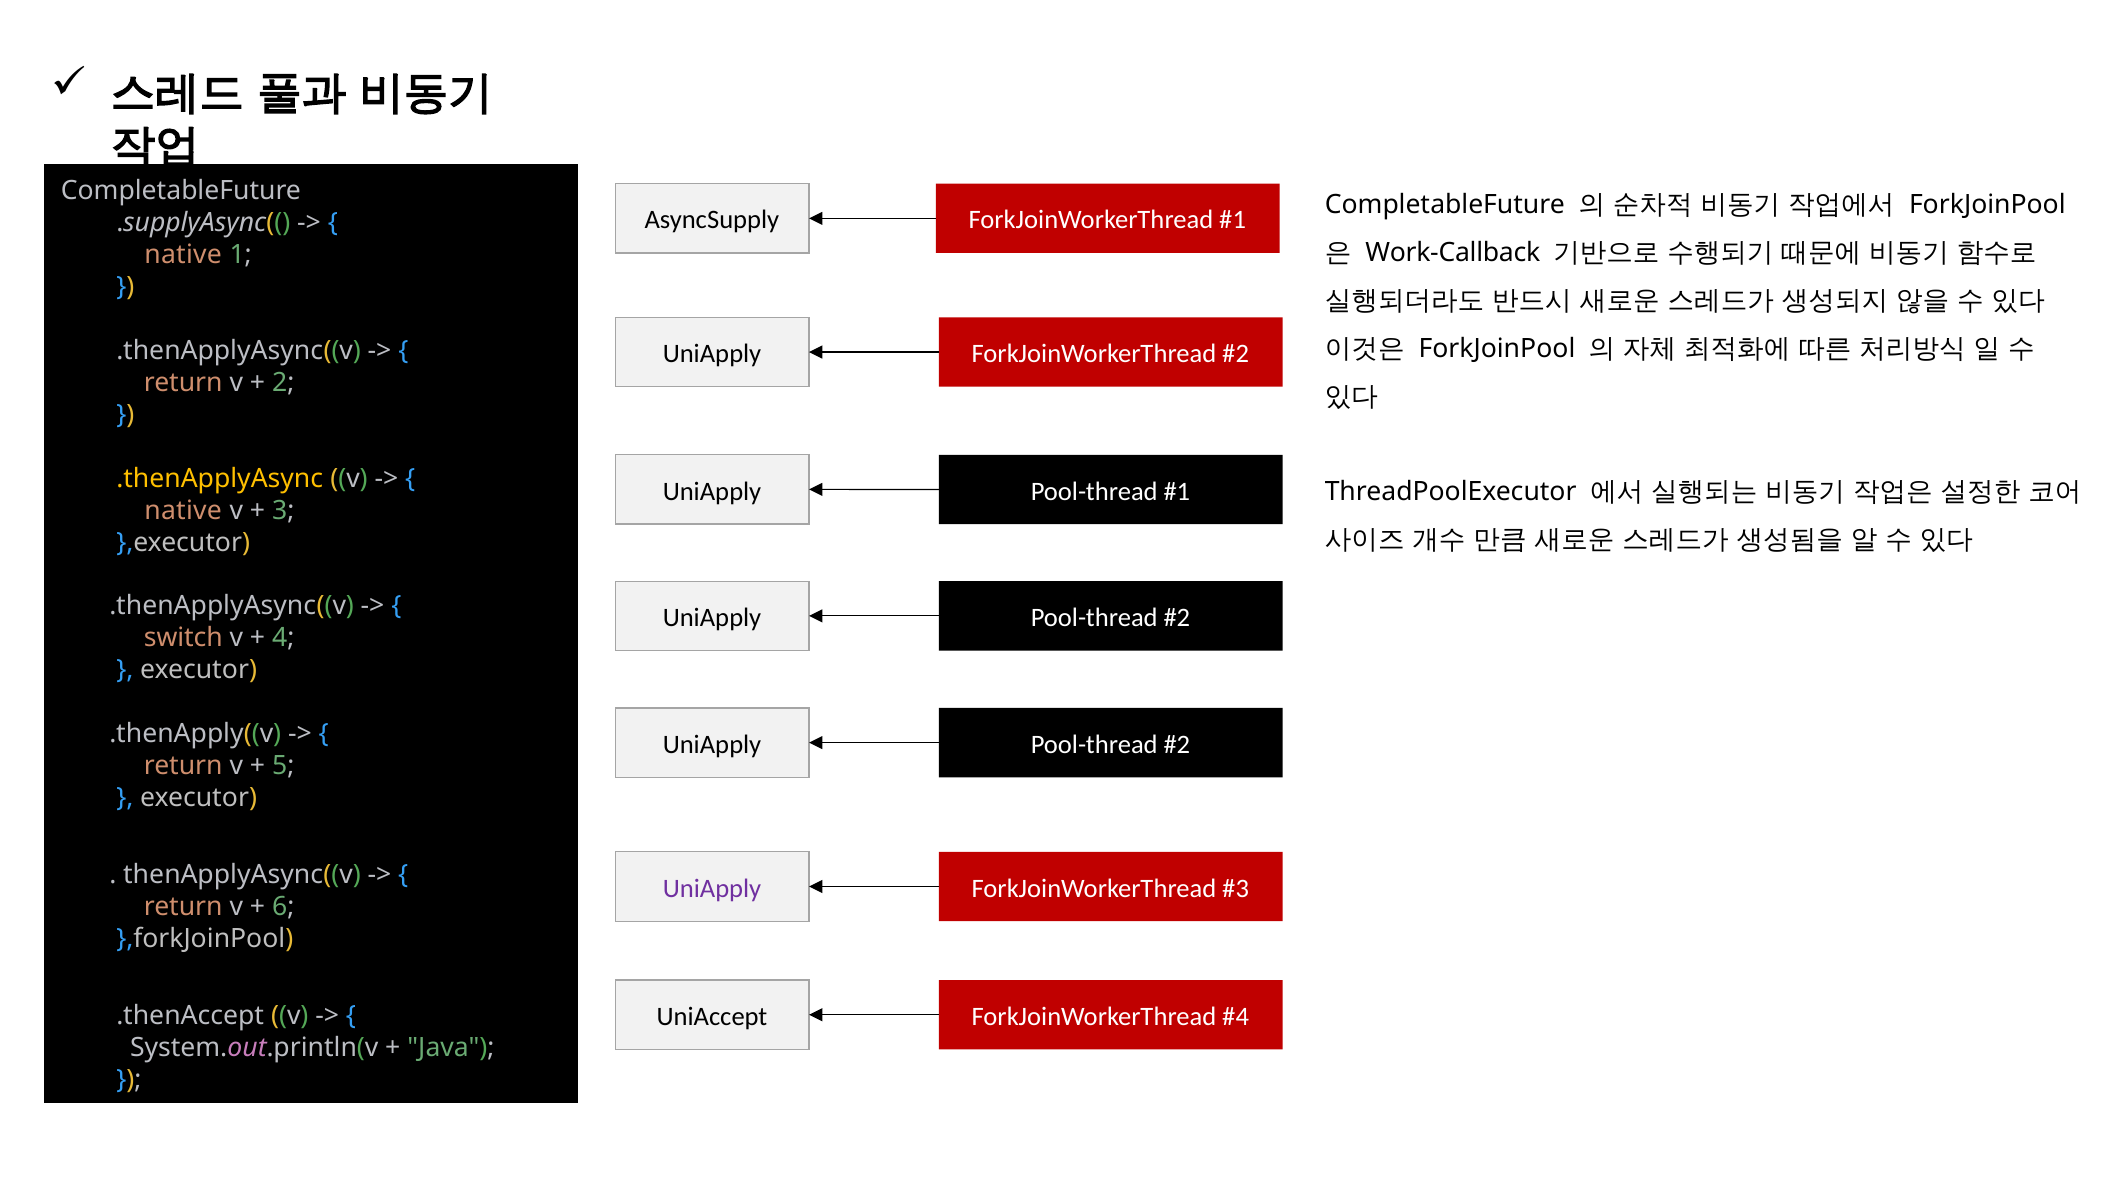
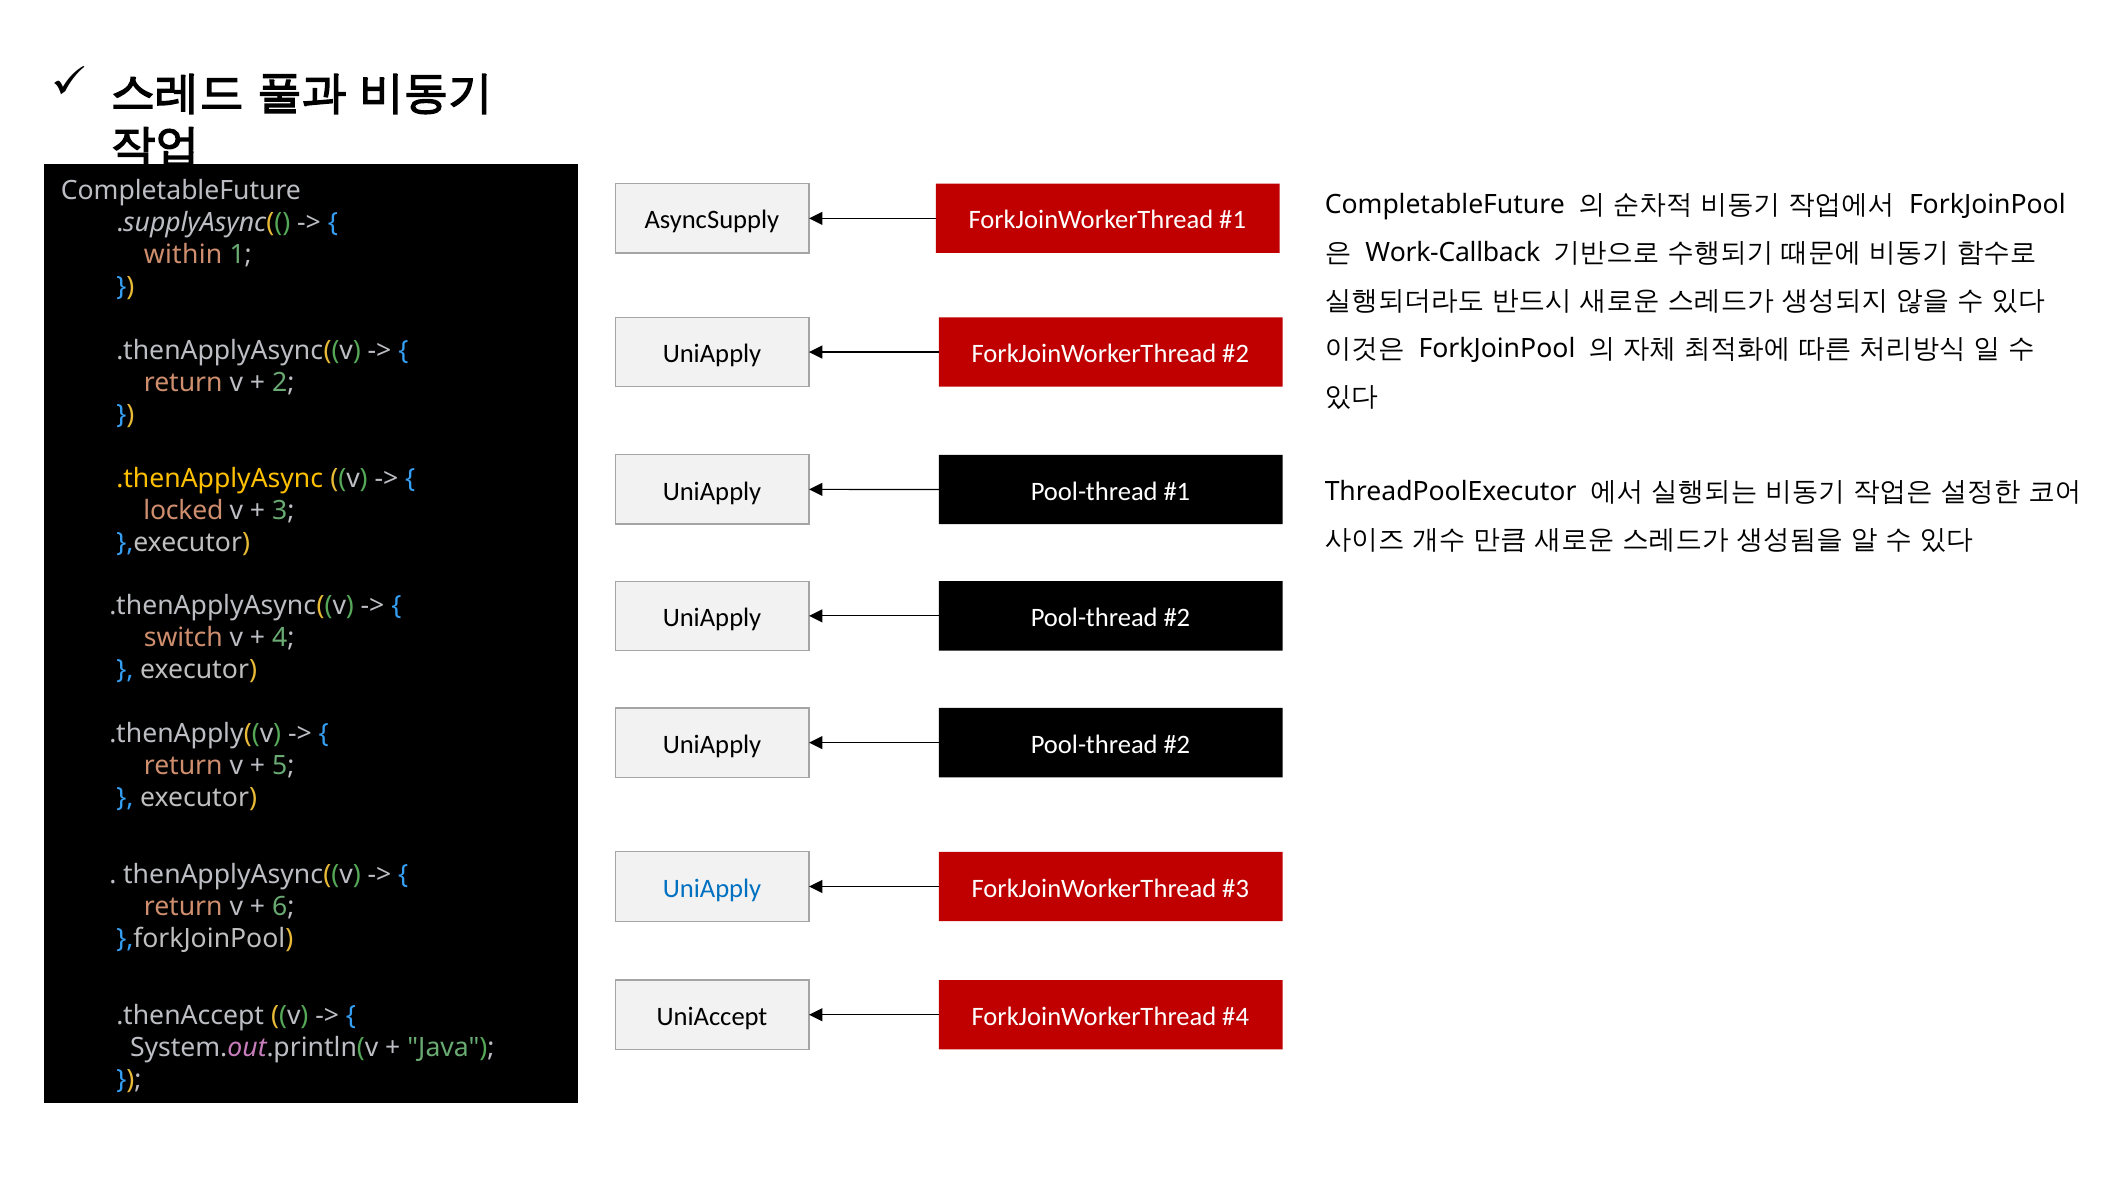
native: native -> within (183, 255)
native: native -> locked (183, 510)
UniApply colour: purple -> blue (712, 888)
